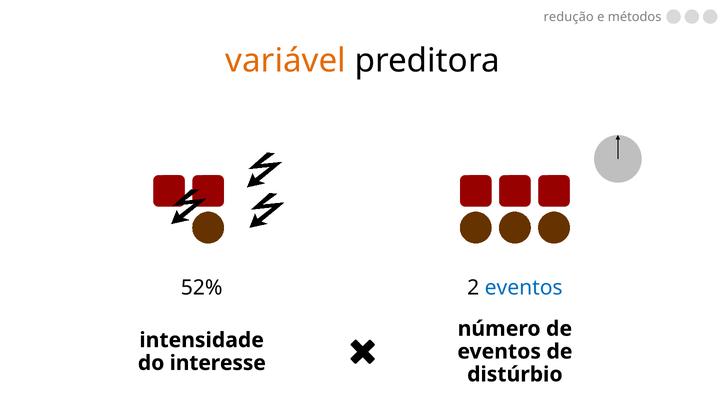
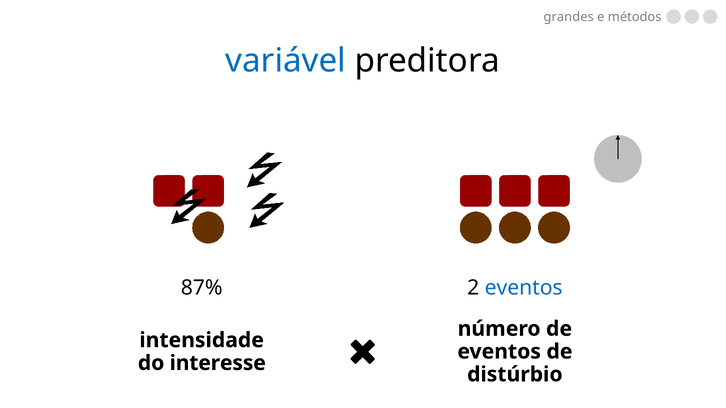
redução: redução -> grandes (569, 17)
variável colour: orange -> blue (286, 61)
52%: 52% -> 87% (202, 288)
